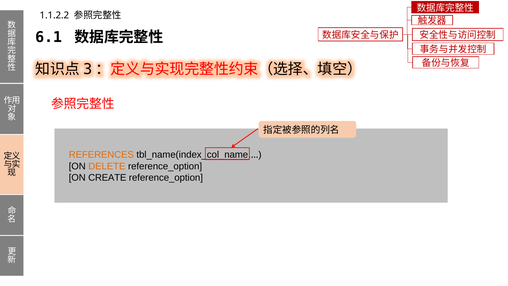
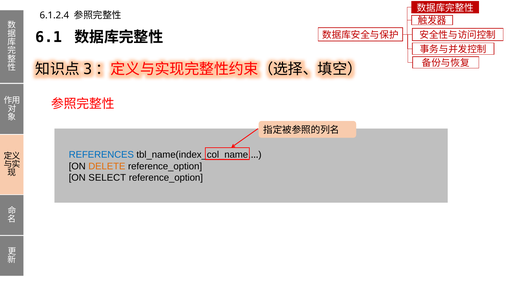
1.1.2.2: 1.1.2.2 -> 6.1.2.4 (54, 16)
REFERENCES colour: orange -> blue (101, 155)
CREATE: CREATE -> SELECT (107, 178)
